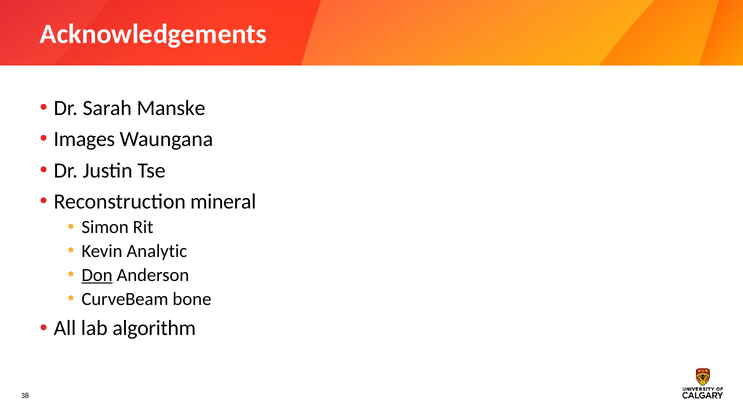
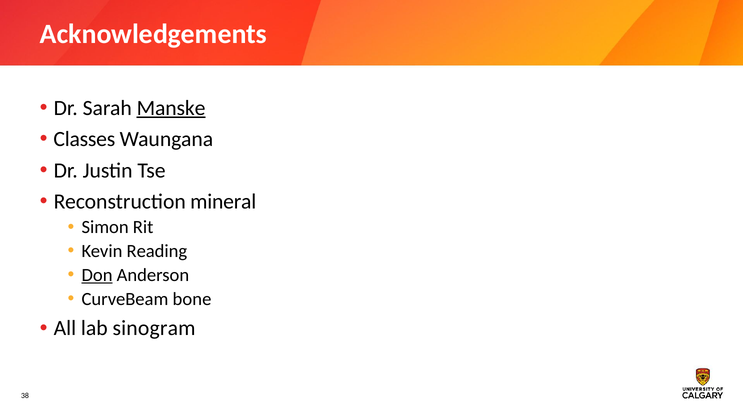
Manske underline: none -> present (171, 108)
Images: Images -> Classes (84, 139)
Analytic: Analytic -> Reading (157, 251)
algorithm: algorithm -> sinogram (154, 328)
